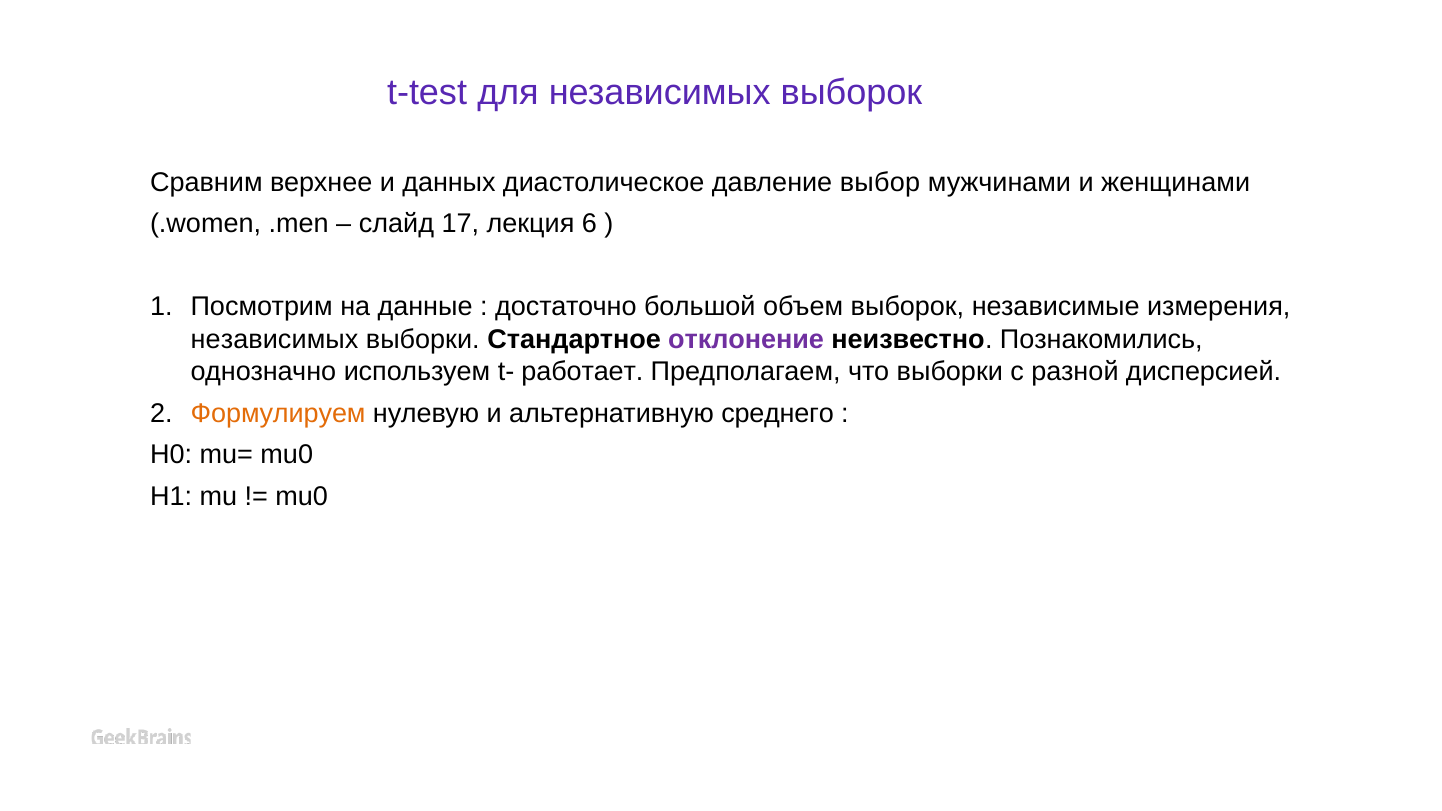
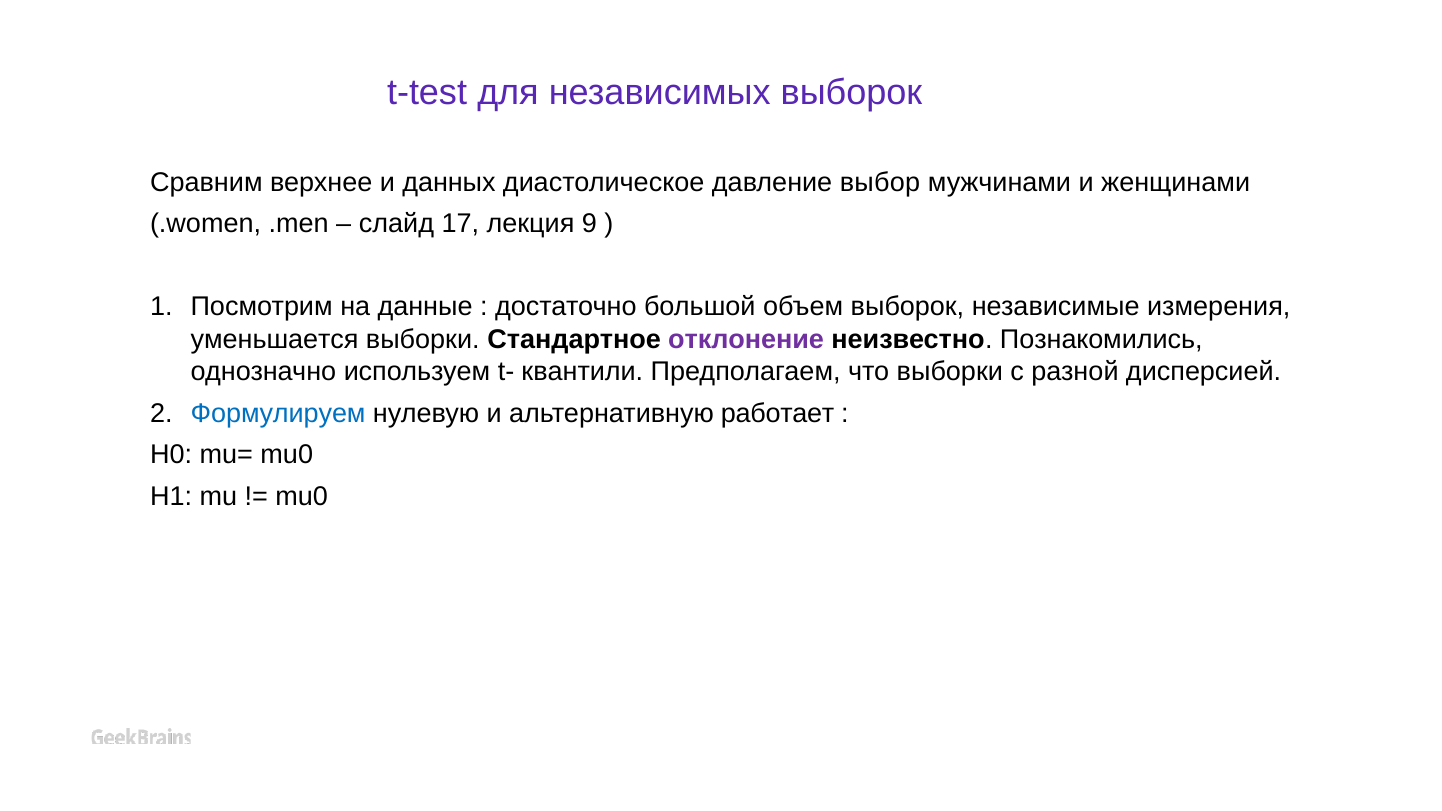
6: 6 -> 9 (589, 224)
независимых: независимых -> уменьшается (275, 339)
работает: работает -> квантили (582, 372)
Формулируем colour: orange -> blue (278, 413)
среднего: среднего -> работает (778, 413)
